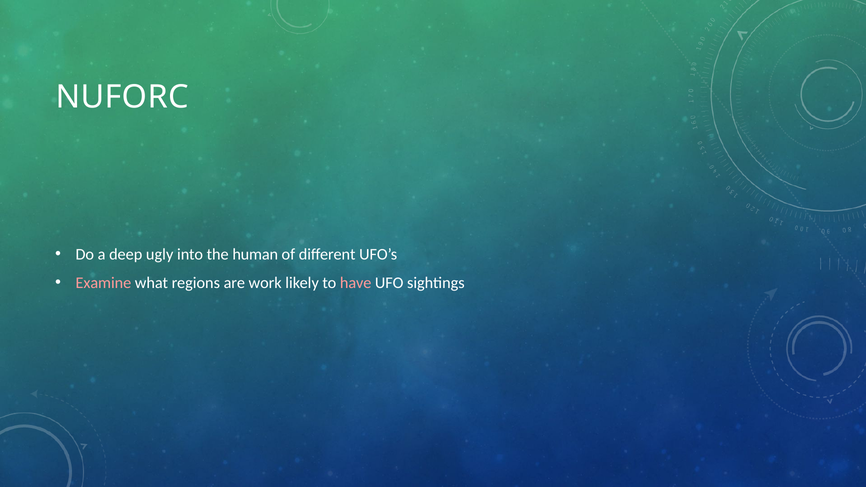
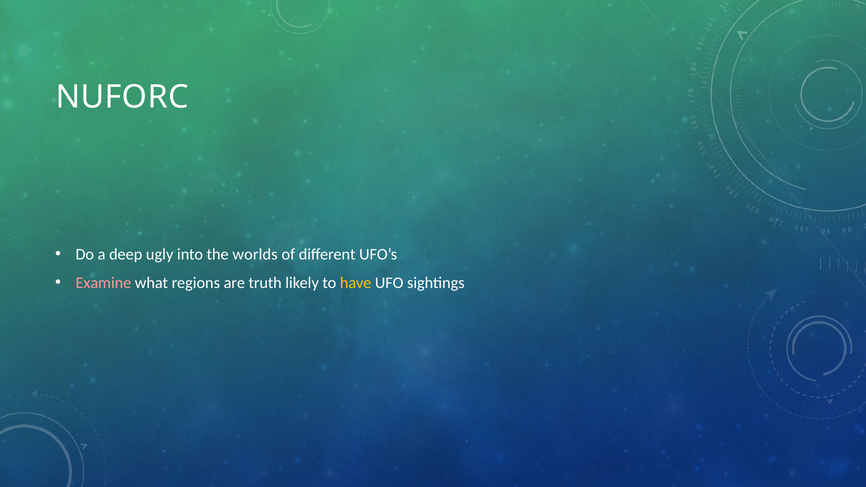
human: human -> worlds (255, 254)
work: work -> truth (265, 283)
have colour: pink -> yellow (356, 283)
